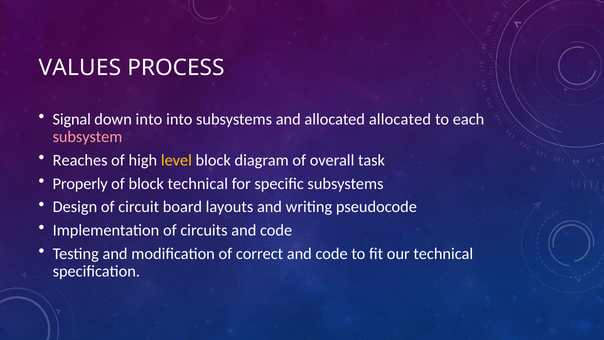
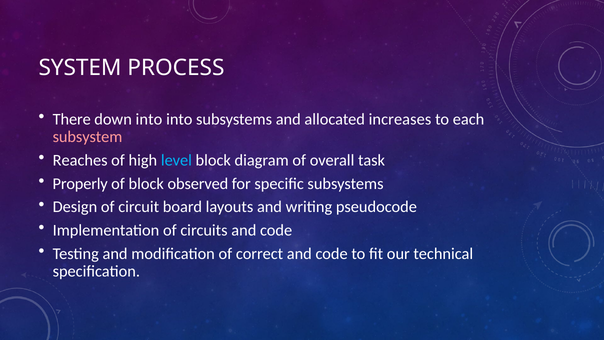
VALUES: VALUES -> SYSTEM (80, 68)
Signal: Signal -> There (72, 119)
allocated allocated: allocated -> increases (400, 119)
level colour: yellow -> light blue (176, 160)
block technical: technical -> observed (198, 184)
